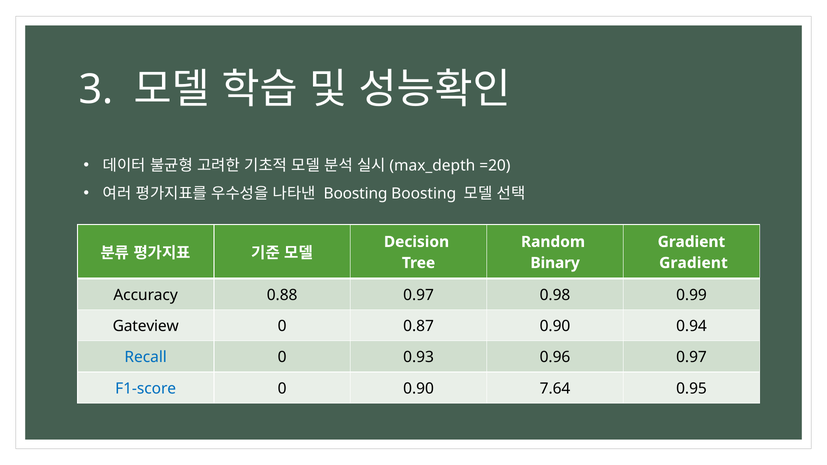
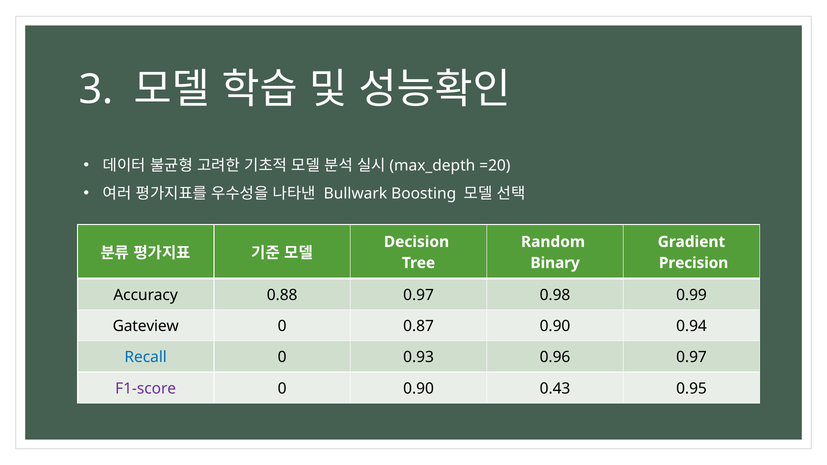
Boosting: Boosting -> Bullwark (355, 194)
Gradient: Gradient -> Precision (694, 263)
F1-score colour: blue -> purple (146, 389)
7.64: 7.64 -> 0.43 (555, 389)
